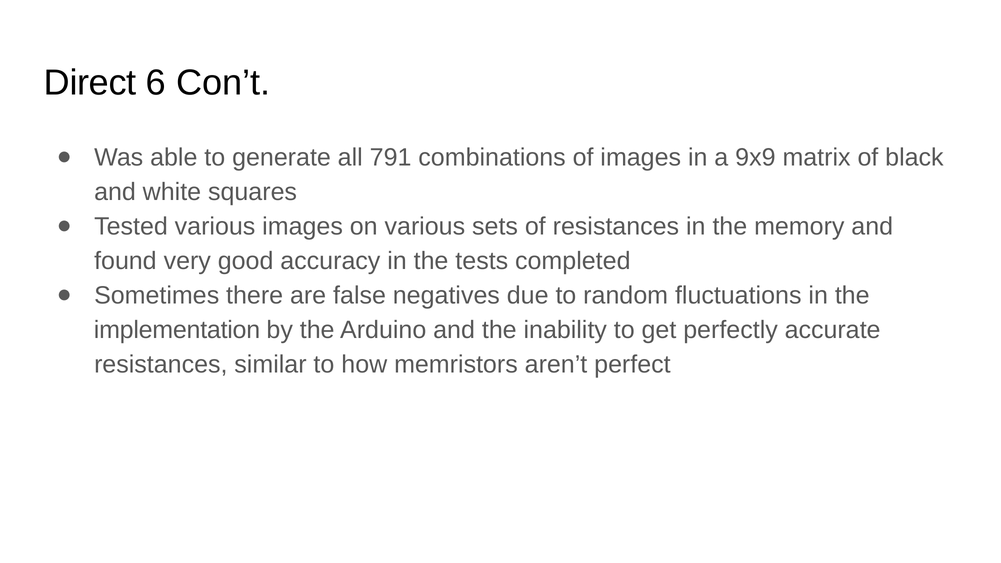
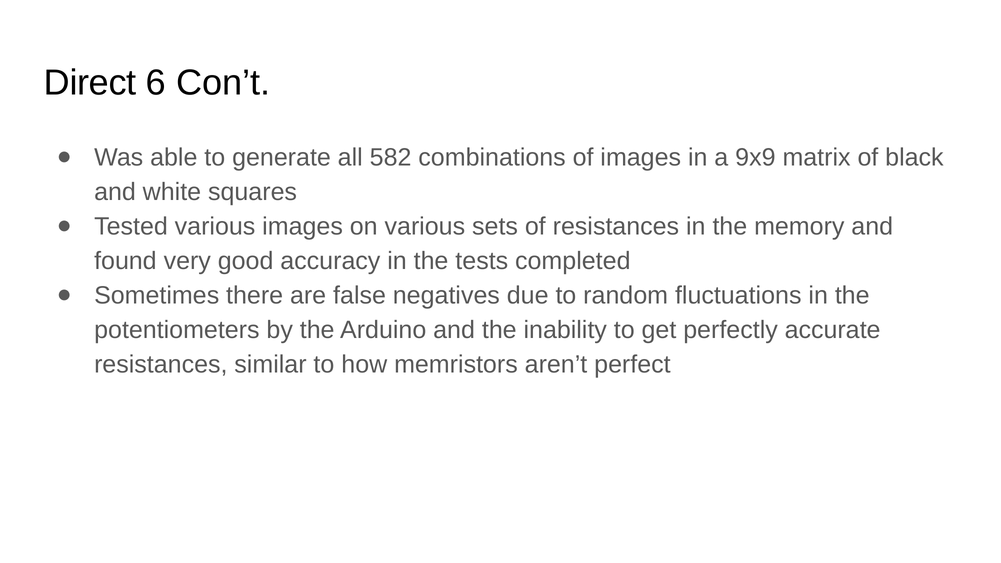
791: 791 -> 582 (391, 157)
implementation: implementation -> potentiometers (177, 330)
